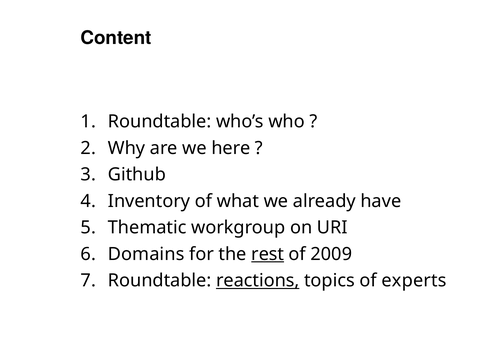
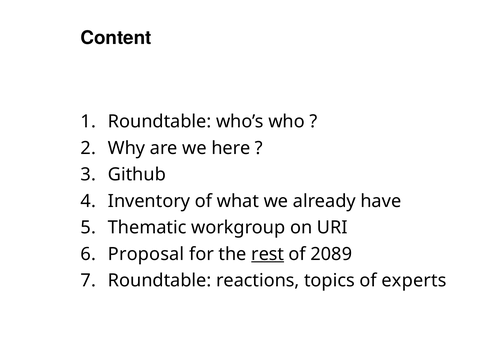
Domains: Domains -> Proposal (146, 254)
2009: 2009 -> 2089 (331, 254)
reactions underline: present -> none (258, 281)
